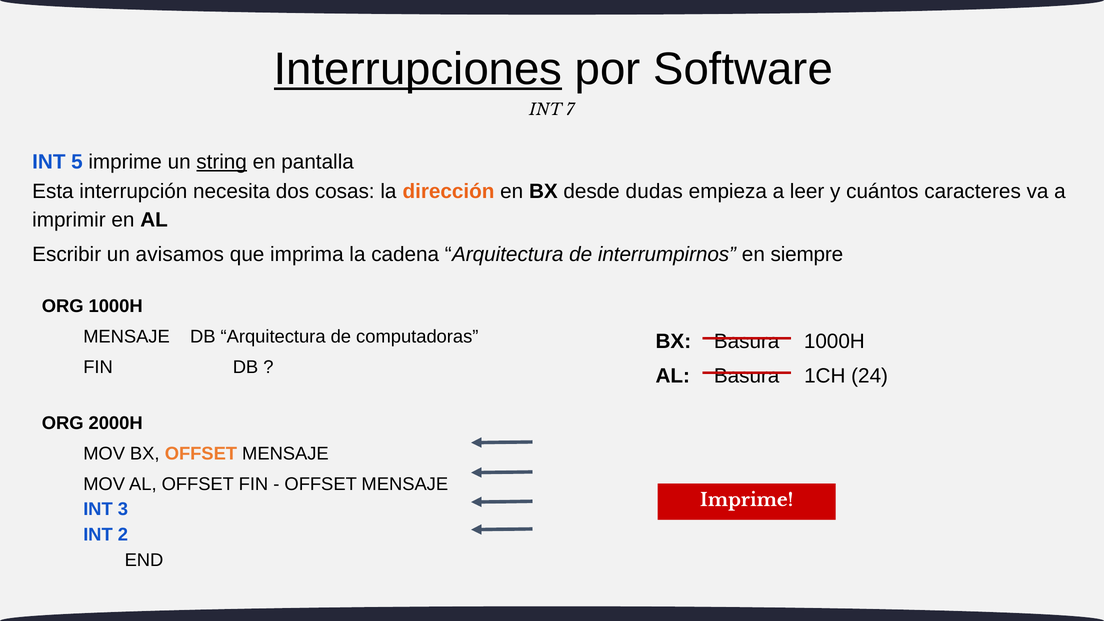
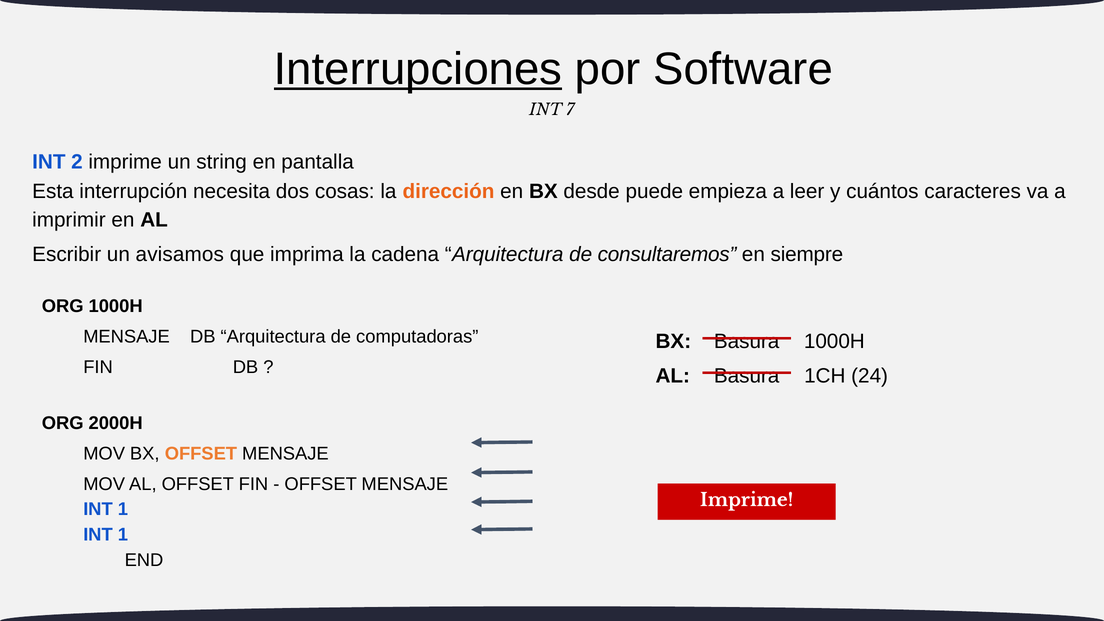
5: 5 -> 2 (77, 162)
string underline: present -> none (222, 162)
dudas: dudas -> puede (654, 191)
interrumpirnos: interrumpirnos -> consultaremos (667, 254)
3: 3 -> 1 (123, 509)
2: 2 -> 1 (123, 535)
